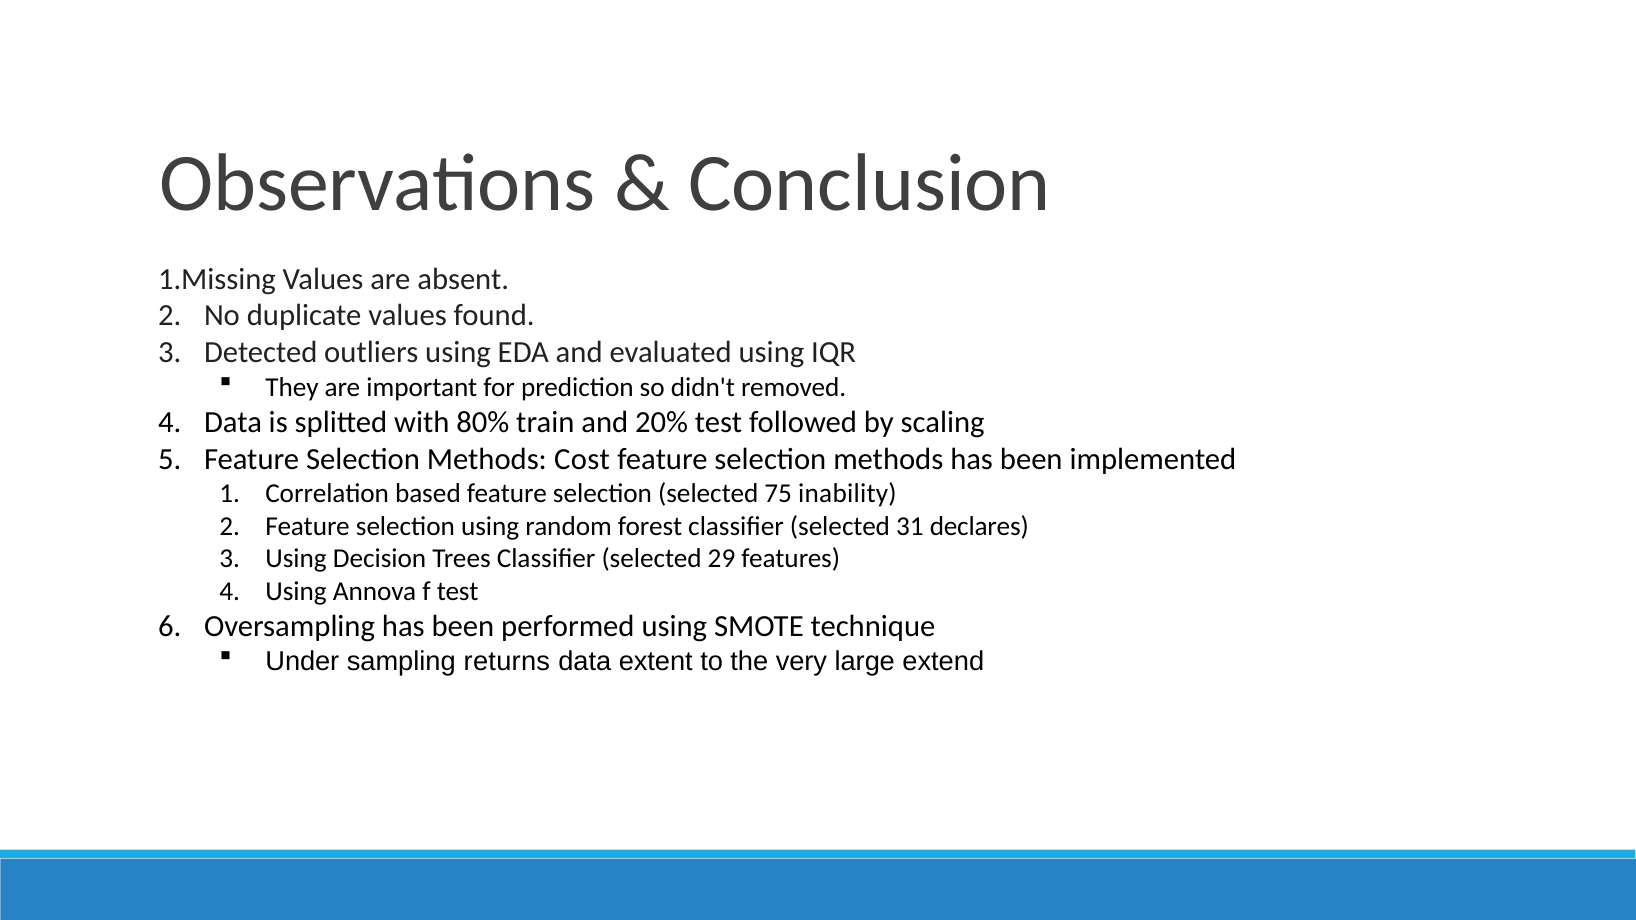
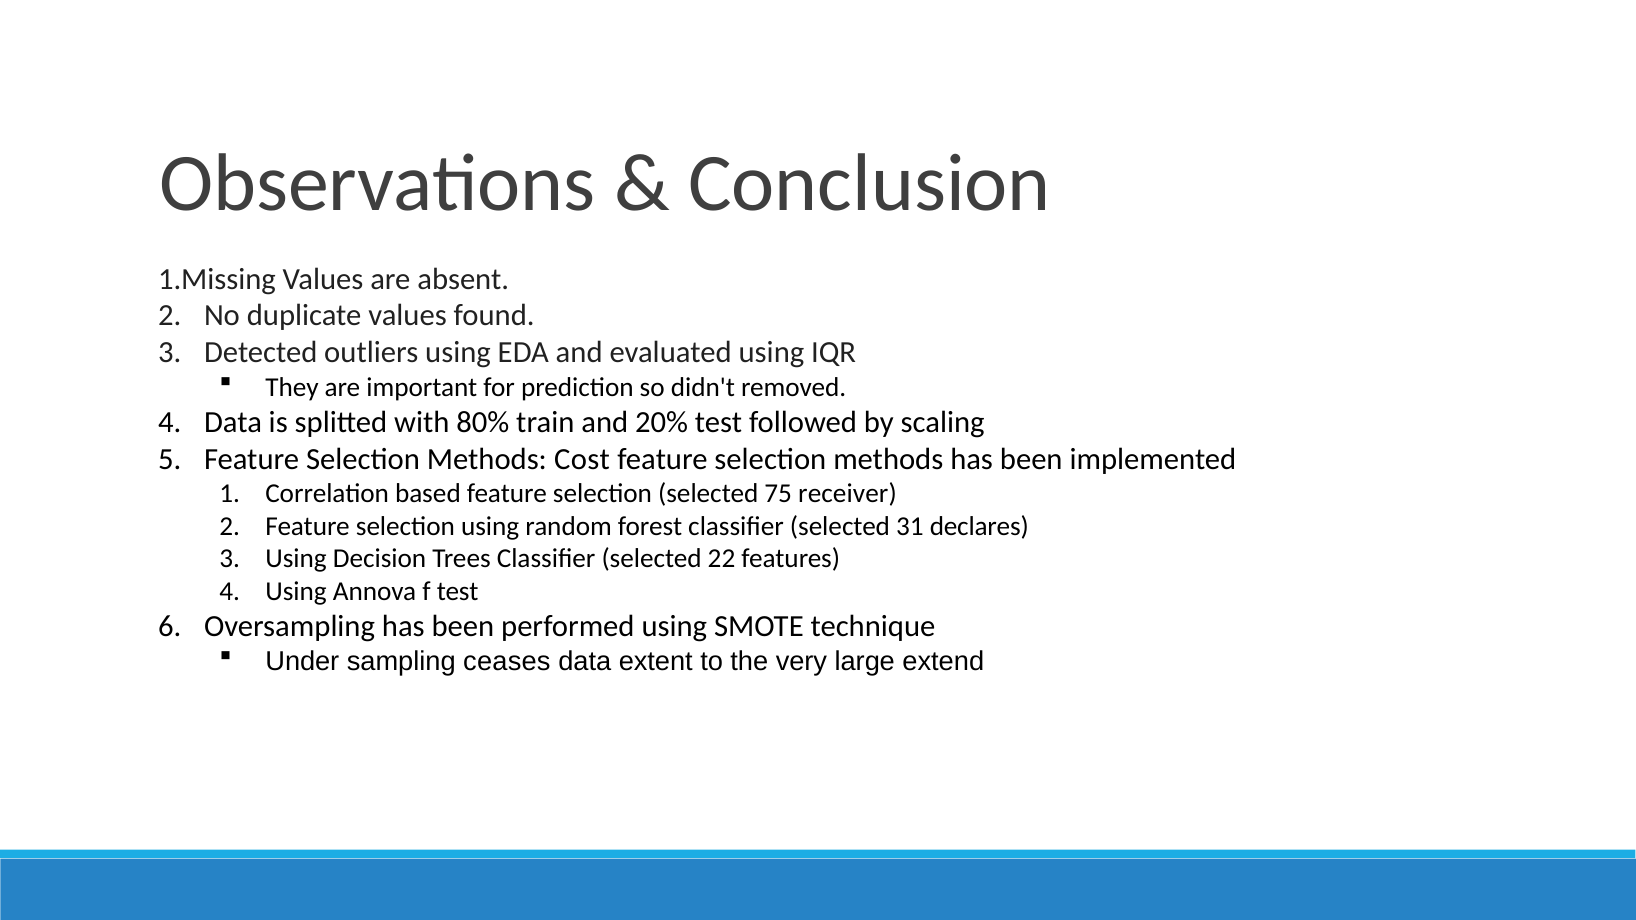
inability: inability -> receiver (847, 494)
29: 29 -> 22 (722, 559)
returns: returns -> ceases (507, 661)
